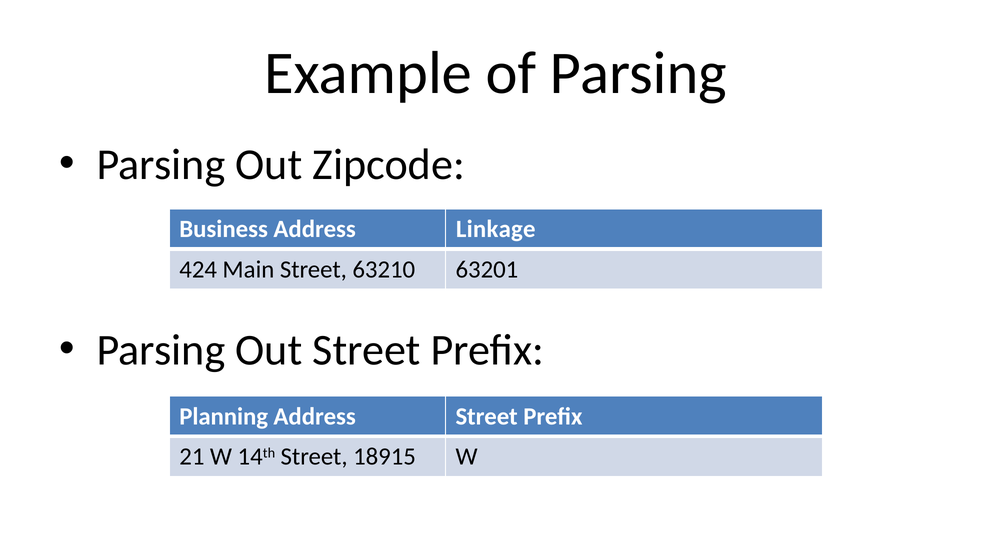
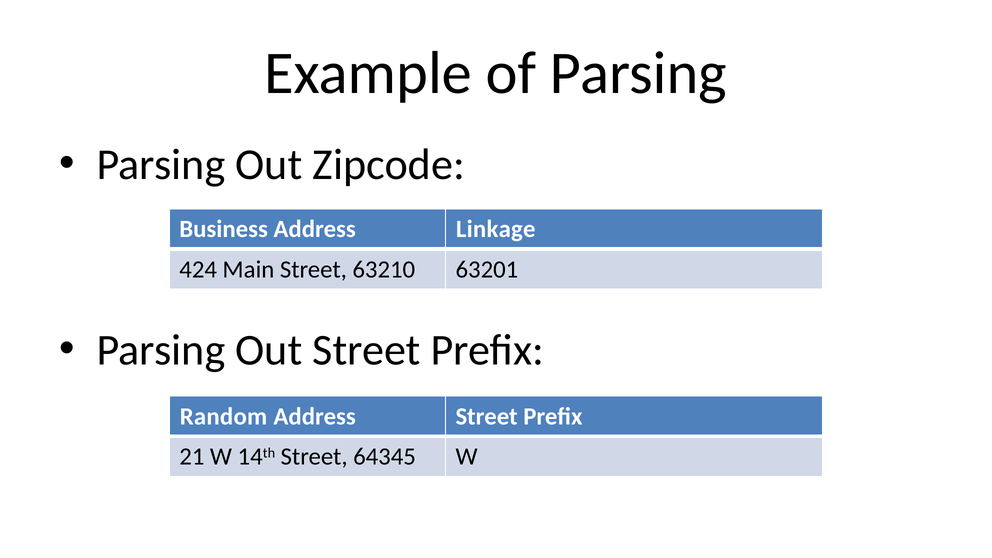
Planning: Planning -> Random (224, 417)
18915: 18915 -> 64345 (385, 457)
